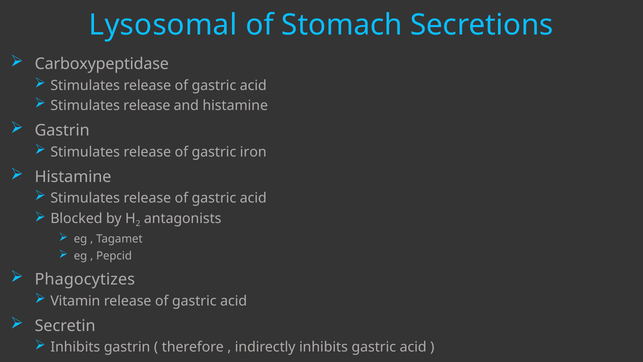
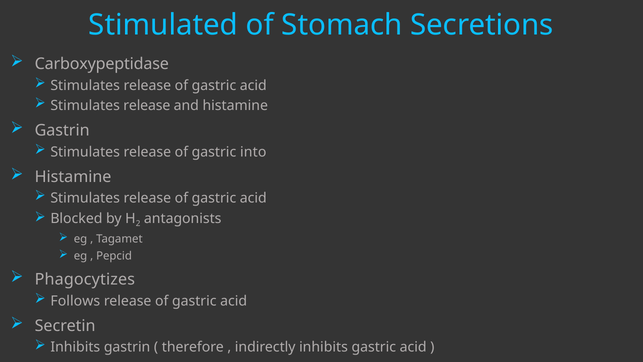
Lysosomal: Lysosomal -> Stimulated (163, 25)
iron: iron -> into (253, 152)
Vitamin: Vitamin -> Follows (75, 301)
